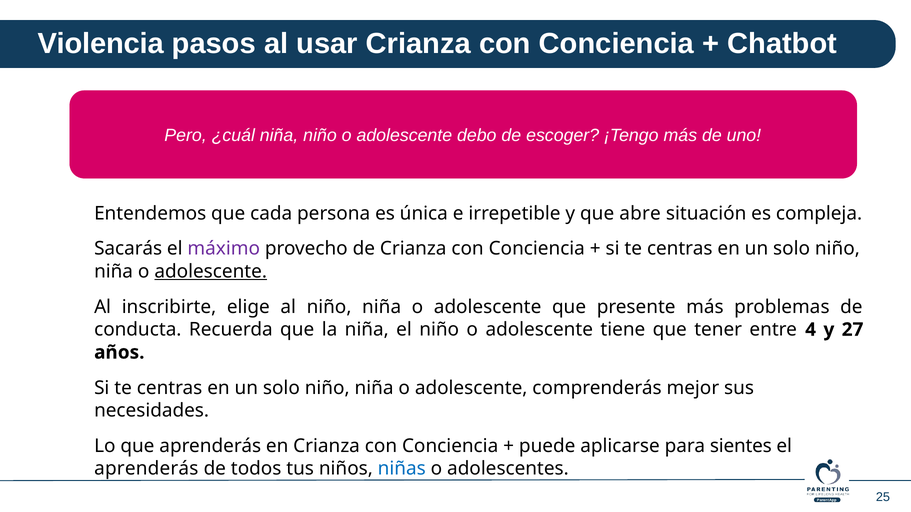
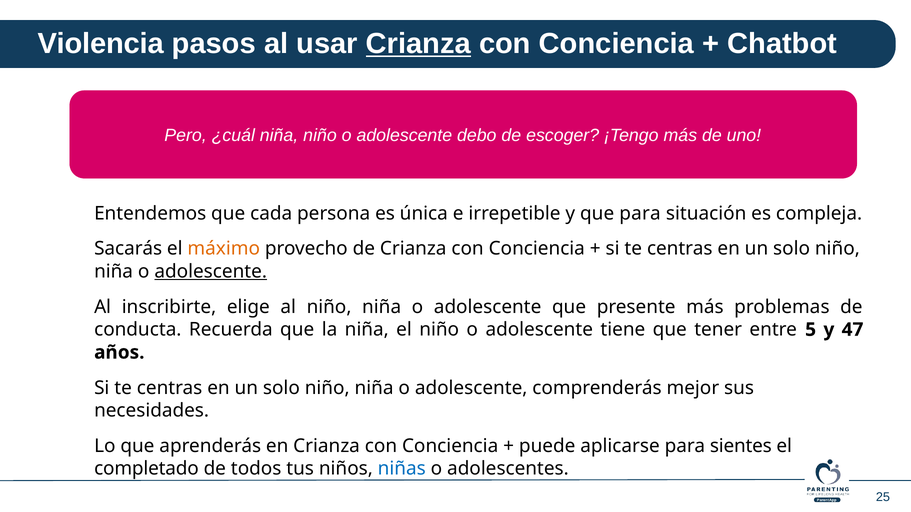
Crianza underline: none -> present (418, 44)
que abre: abre -> para (640, 213)
máximo colour: purple -> orange (224, 249)
4: 4 -> 5 (811, 330)
27: 27 -> 47 (853, 330)
aprenderás: aprenderás -> completado (146, 469)
